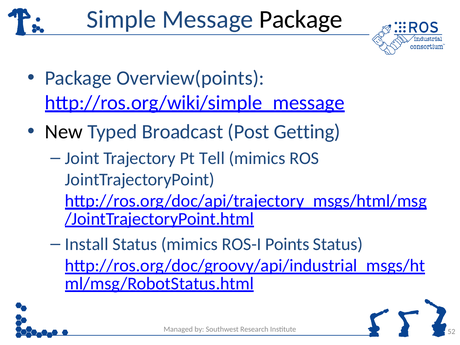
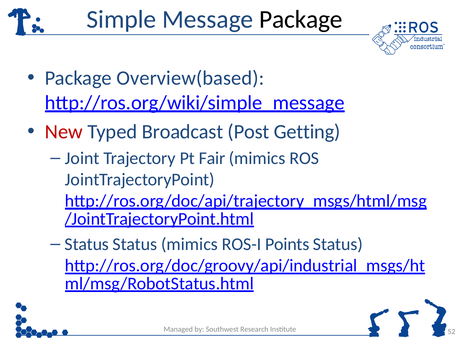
Overview(points: Overview(points -> Overview(based (190, 78)
New colour: black -> red (64, 132)
Tell: Tell -> Fair (212, 158)
Install: Install -> Status (87, 244)
